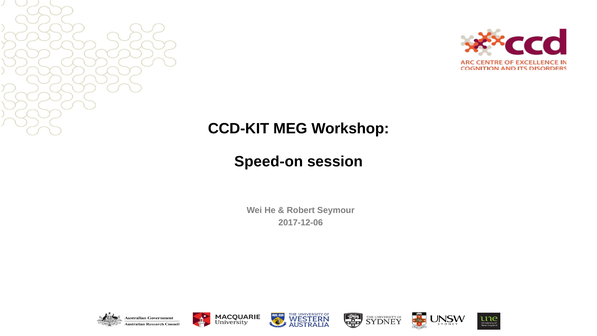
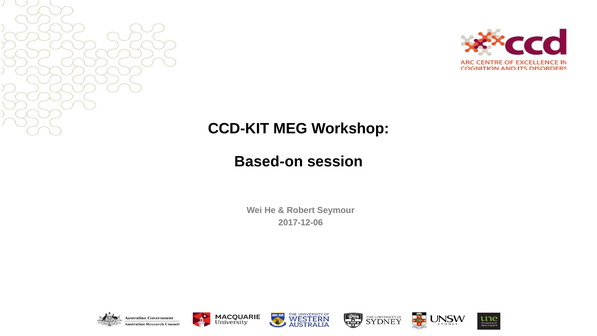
Speed-on: Speed-on -> Based-on (269, 161)
